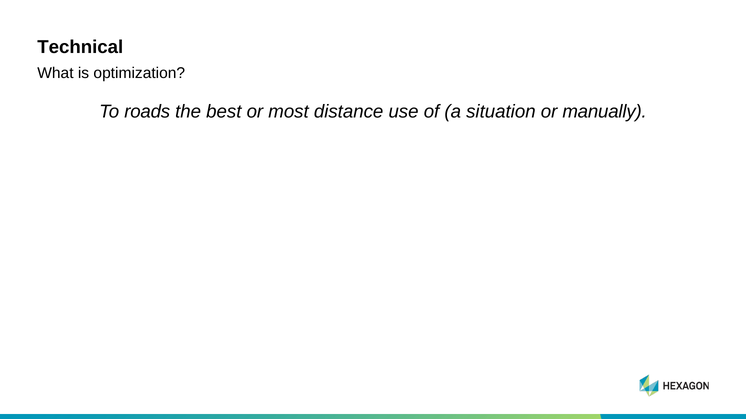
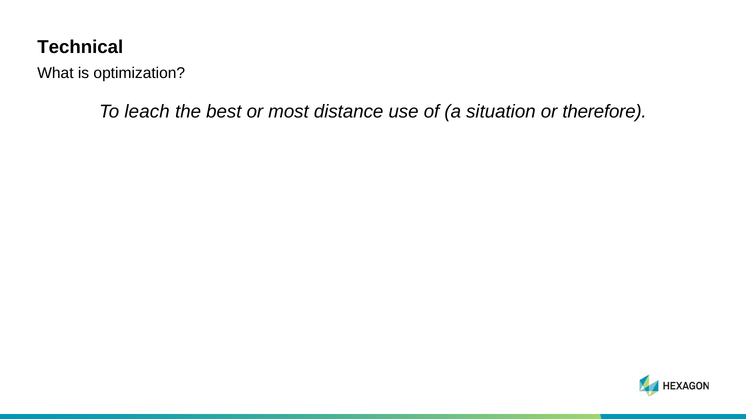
roads: roads -> leach (147, 112)
manually: manually -> therefore (605, 112)
